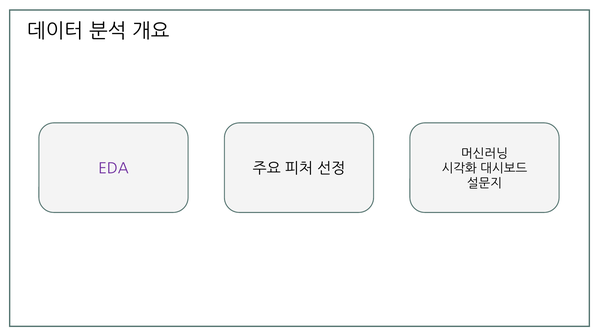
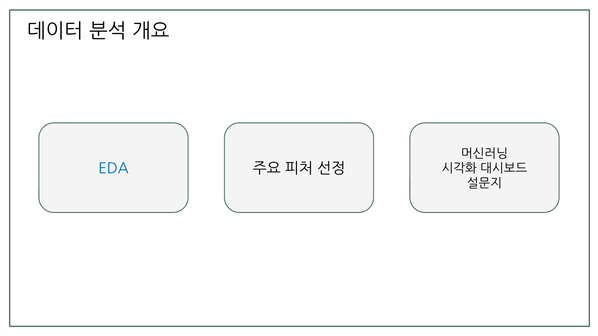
EDA colour: purple -> blue (113, 169)
